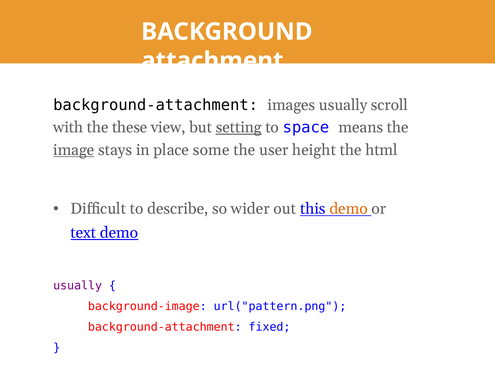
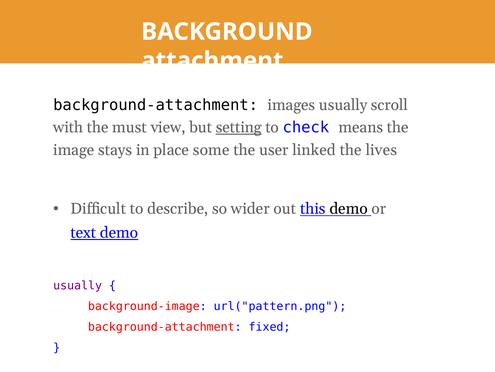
these: these -> must (130, 127)
space: space -> check (306, 127)
image underline: present -> none (74, 150)
height: height -> linked (314, 150)
html: html -> lives (381, 150)
demo colour: orange -> black (349, 208)
